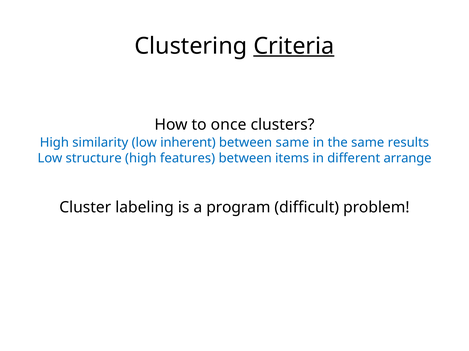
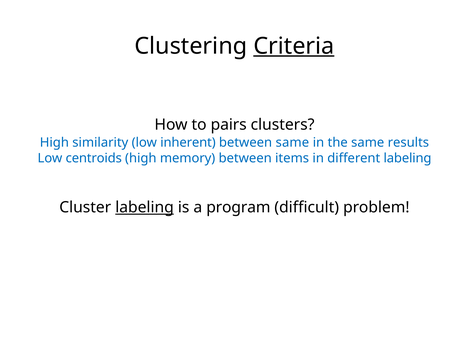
once: once -> pairs (229, 125)
structure: structure -> centroids (94, 158)
features: features -> memory (188, 158)
different arrange: arrange -> labeling (408, 158)
labeling underline: none -> present (145, 208)
